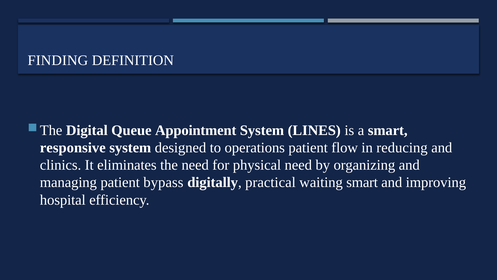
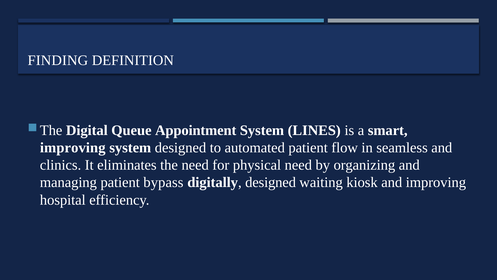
responsive: responsive -> improving (73, 147)
operations: operations -> automated (255, 147)
reducing: reducing -> seamless (402, 147)
digitally practical: practical -> designed (271, 182)
waiting smart: smart -> kiosk (362, 182)
